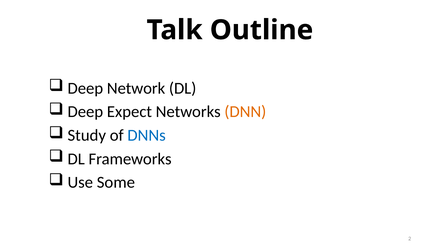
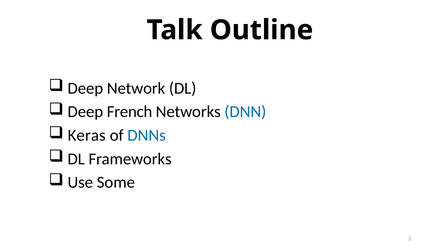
Expect: Expect -> French (130, 112)
DNN colour: orange -> blue (245, 112)
Study: Study -> Keras (87, 136)
